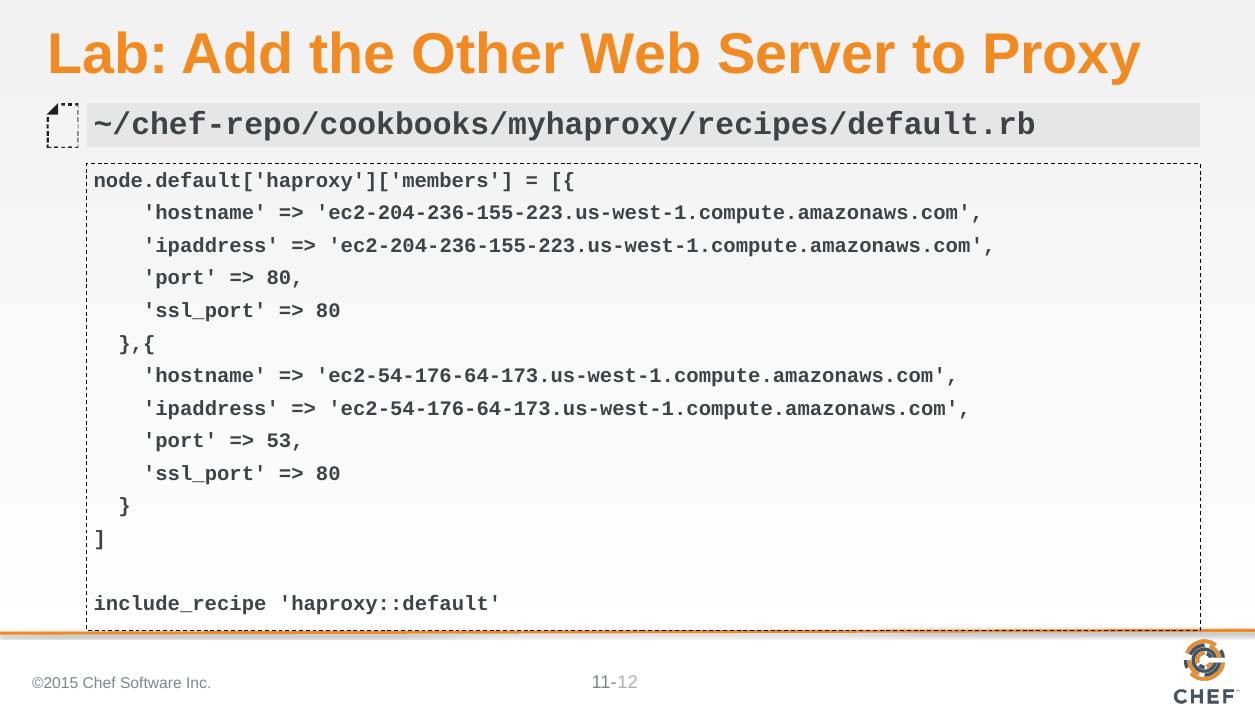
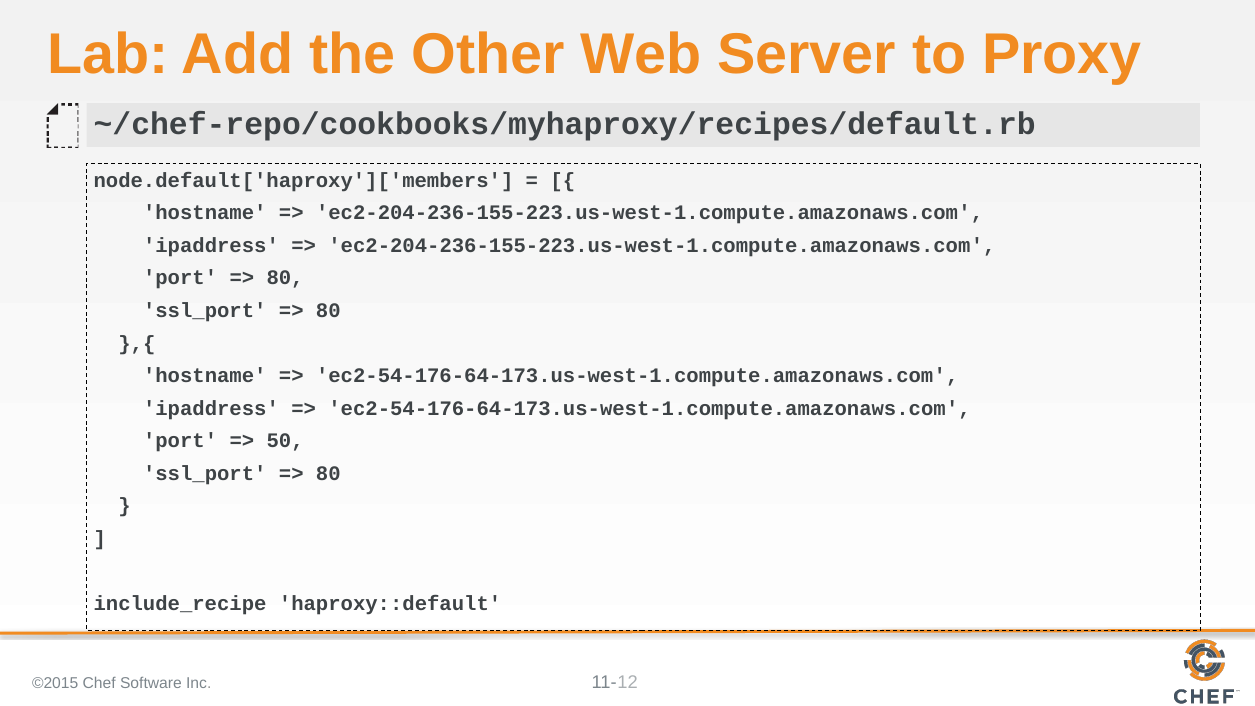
53: 53 -> 50 (285, 441)
